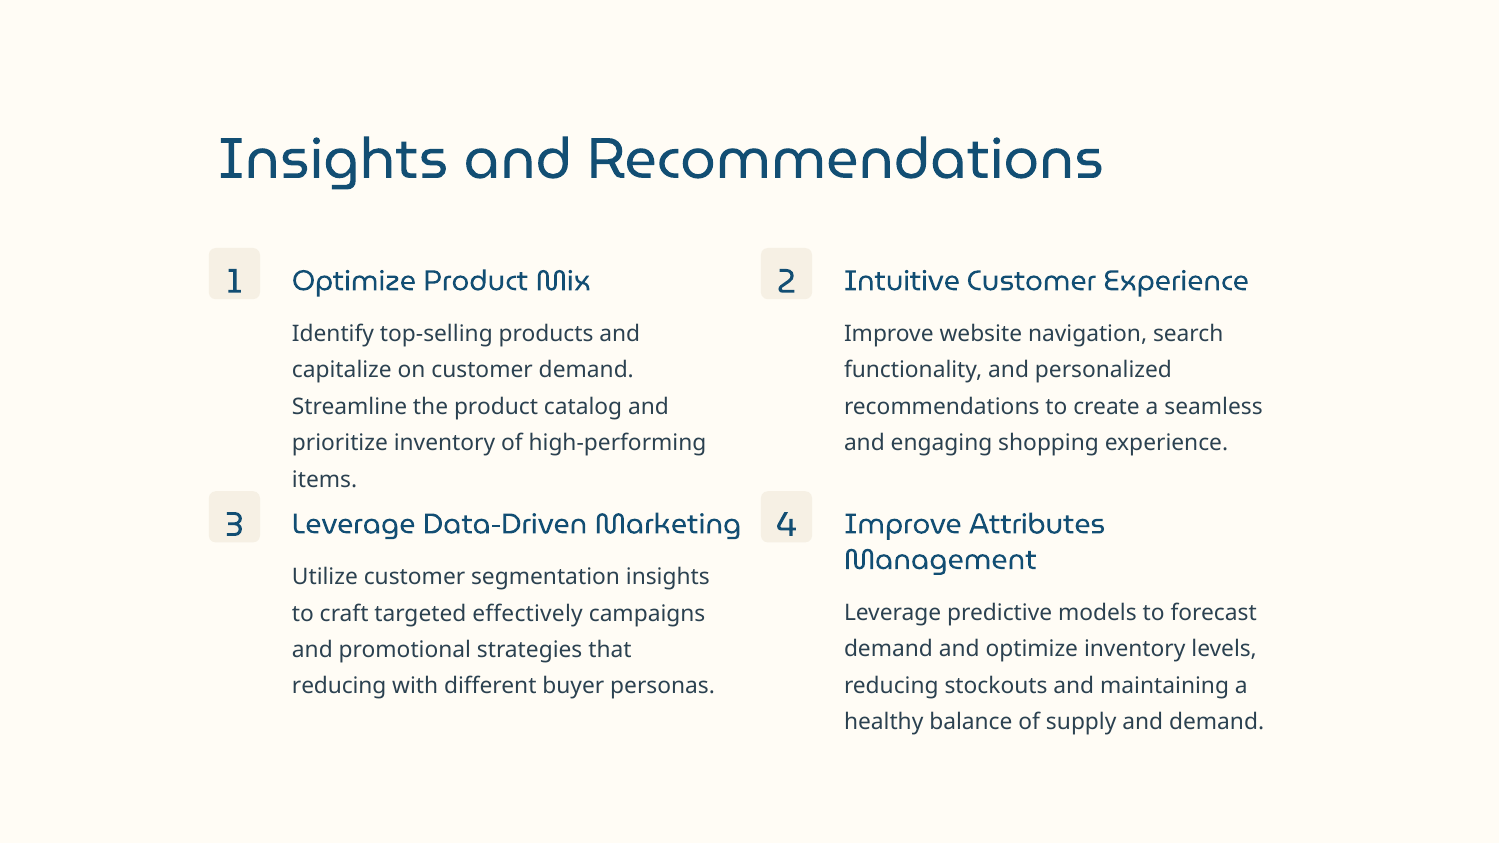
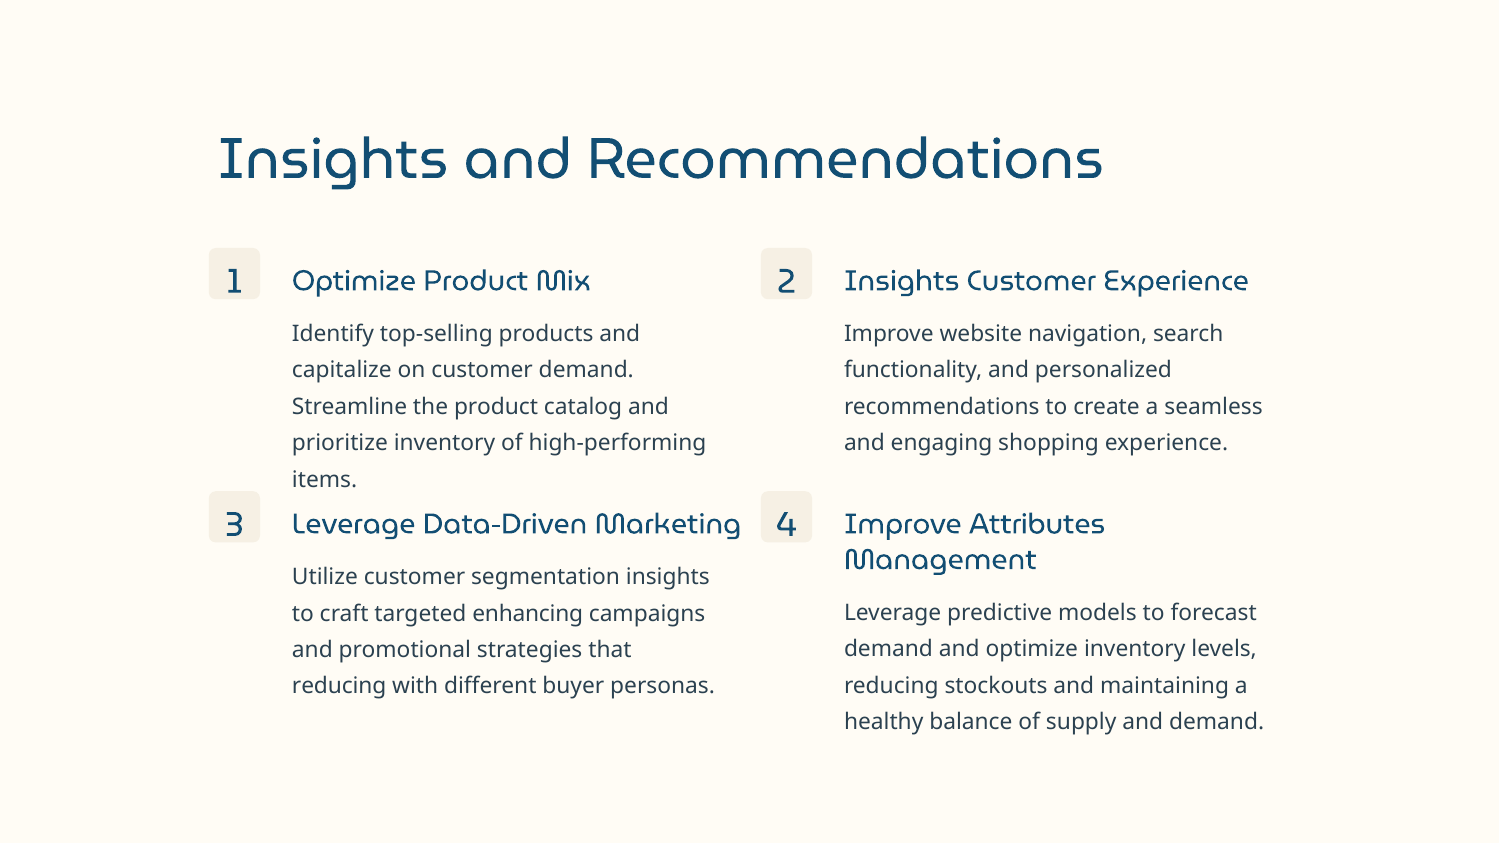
2 Intuitive: Intuitive -> Insights (902, 281)
effectively: effectively -> enhancing (528, 614)
